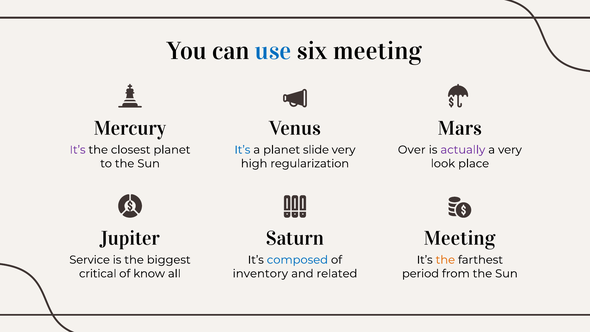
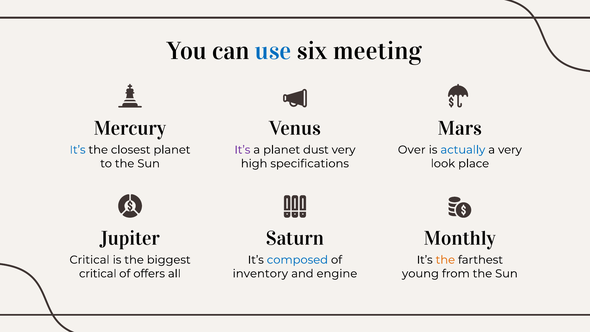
It’s colour: purple -> blue (78, 150)
It’s colour: blue -> purple (242, 150)
slide: slide -> dust (316, 150)
actually colour: purple -> blue (463, 150)
regularization: regularization -> specifications (310, 164)
Meeting: Meeting -> Monthly (460, 238)
Service: Service -> Critical (90, 260)
know: know -> offers (149, 274)
related: related -> engine (337, 274)
period: period -> young (420, 274)
